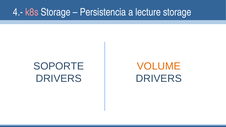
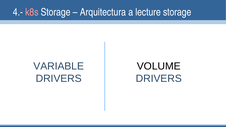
Persistencia: Persistencia -> Arquitectura (103, 12)
SOPORTE: SOPORTE -> VARIABLE (59, 66)
VOLUME colour: orange -> black (159, 66)
